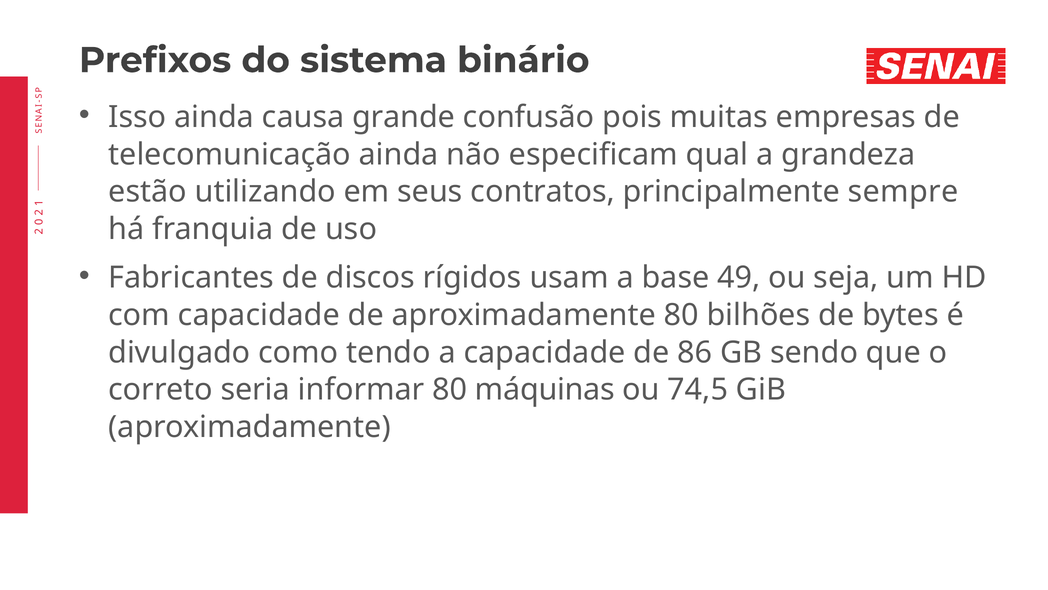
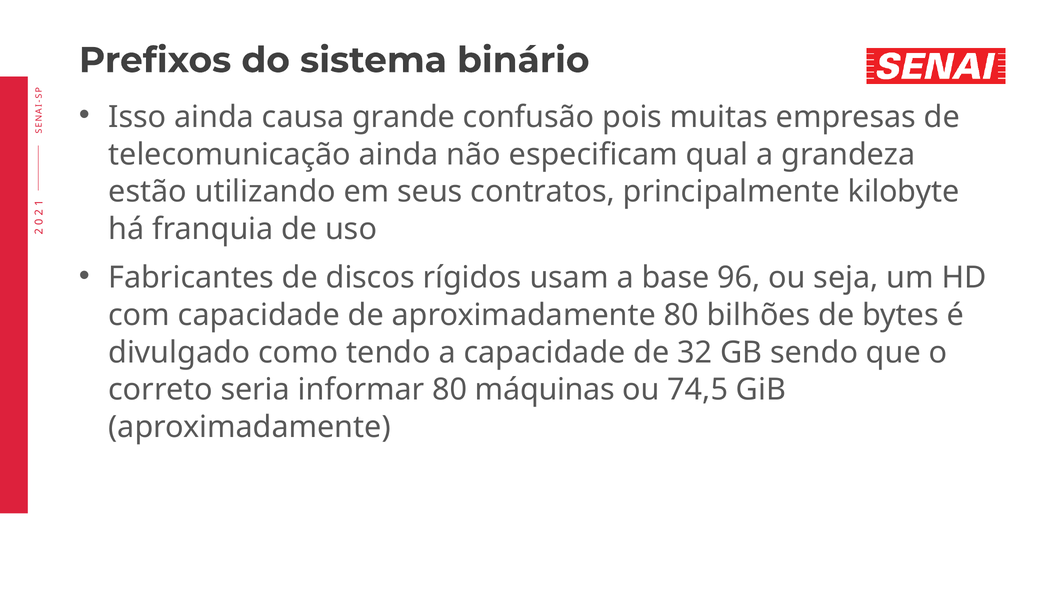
sempre: sempre -> kilobyte (904, 192)
49: 49 -> 96 (739, 277)
86: 86 -> 32 (695, 352)
